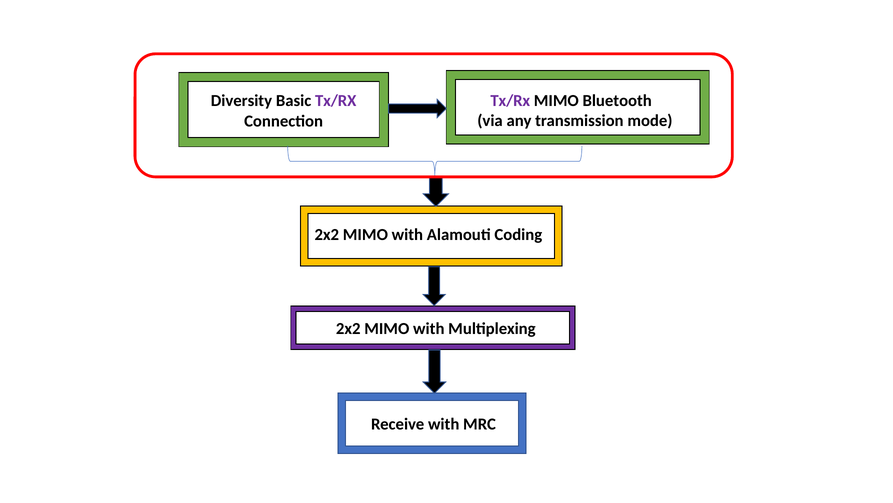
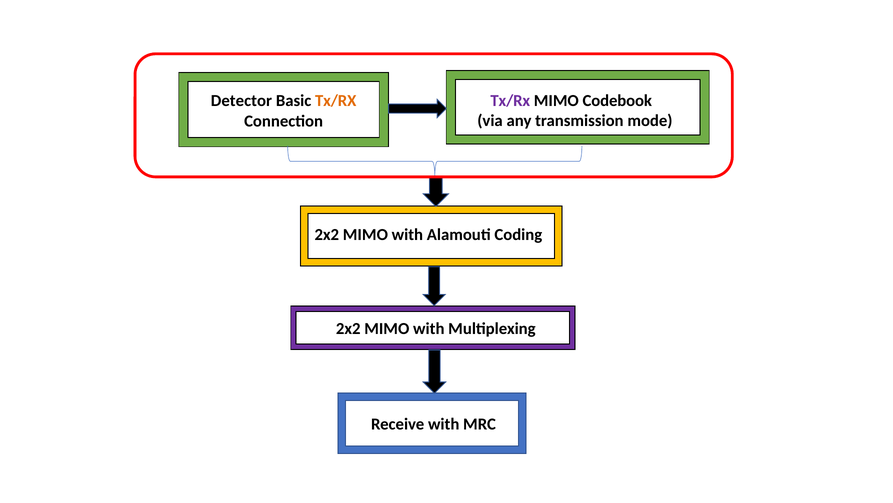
Bluetooth: Bluetooth -> Codebook (617, 100)
Diversity: Diversity -> Detector (241, 101)
Tx/RX colour: purple -> orange (336, 101)
